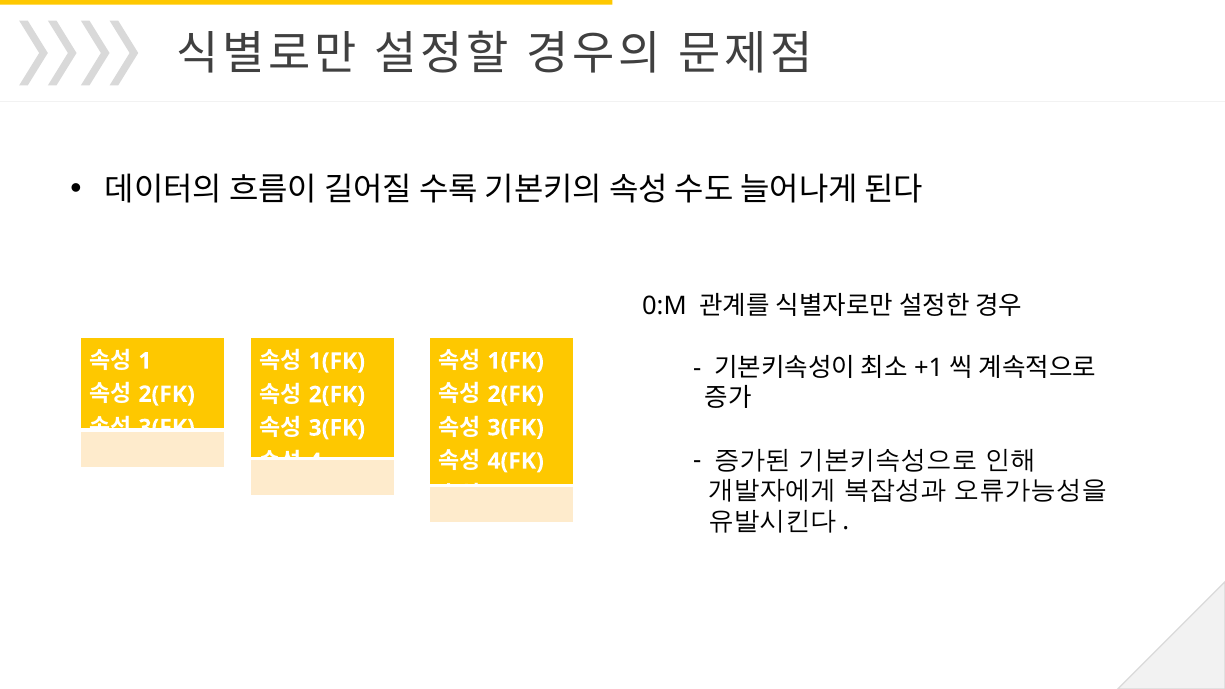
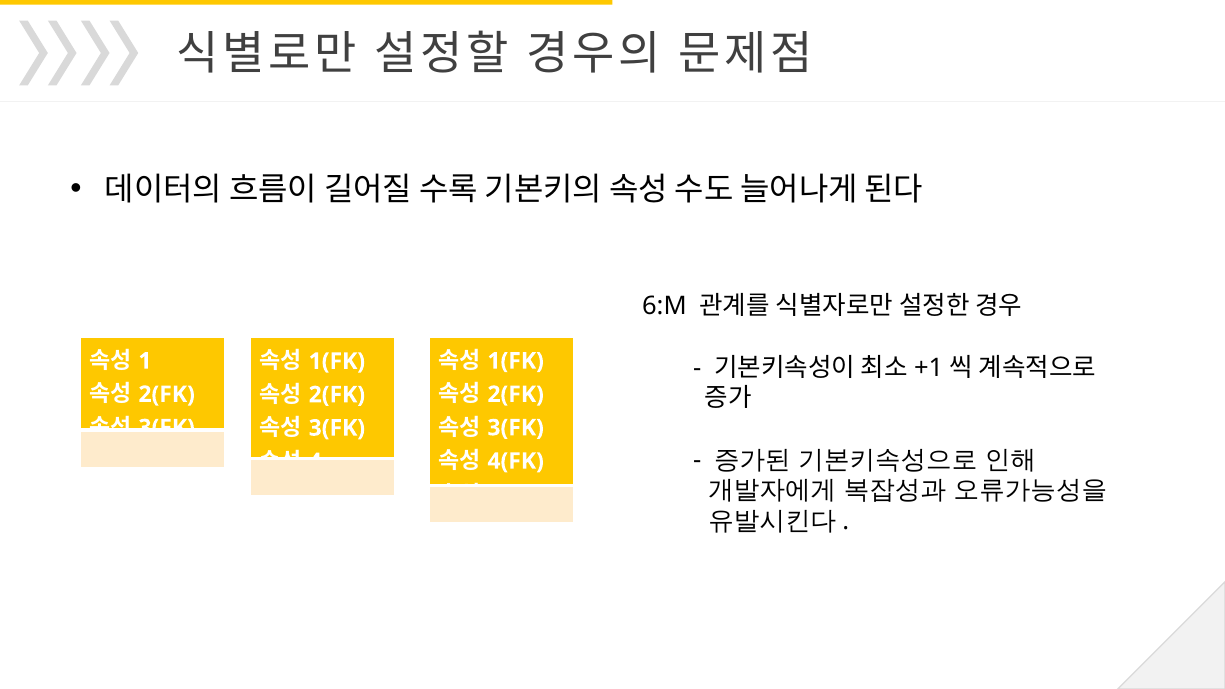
0:M: 0:M -> 6:M (664, 307)
